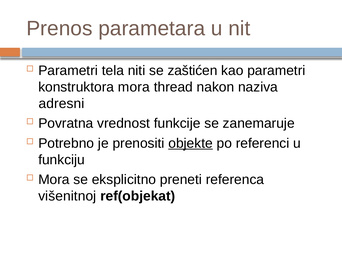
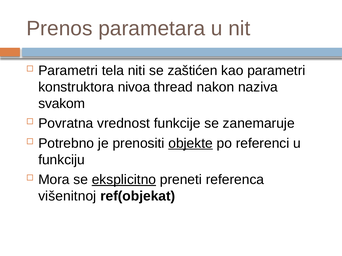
konstruktora mora: mora -> nivoa (134, 87)
adresni: adresni -> svakom (62, 104)
eksplicitno underline: none -> present (124, 180)
